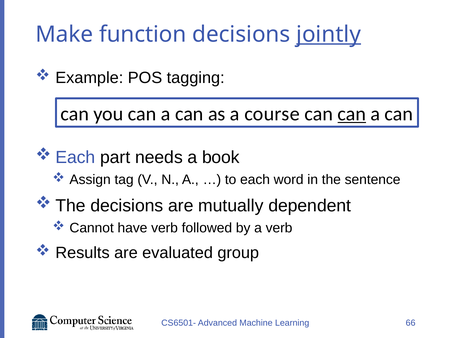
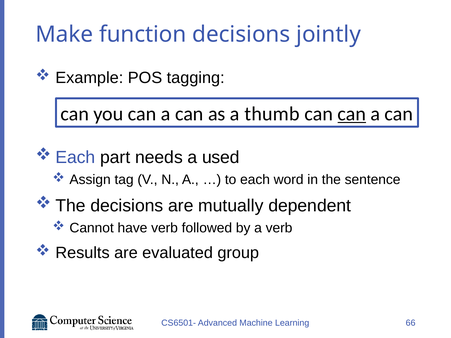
jointly underline: present -> none (329, 34)
course: course -> thumb (272, 114)
book: book -> used (221, 157)
